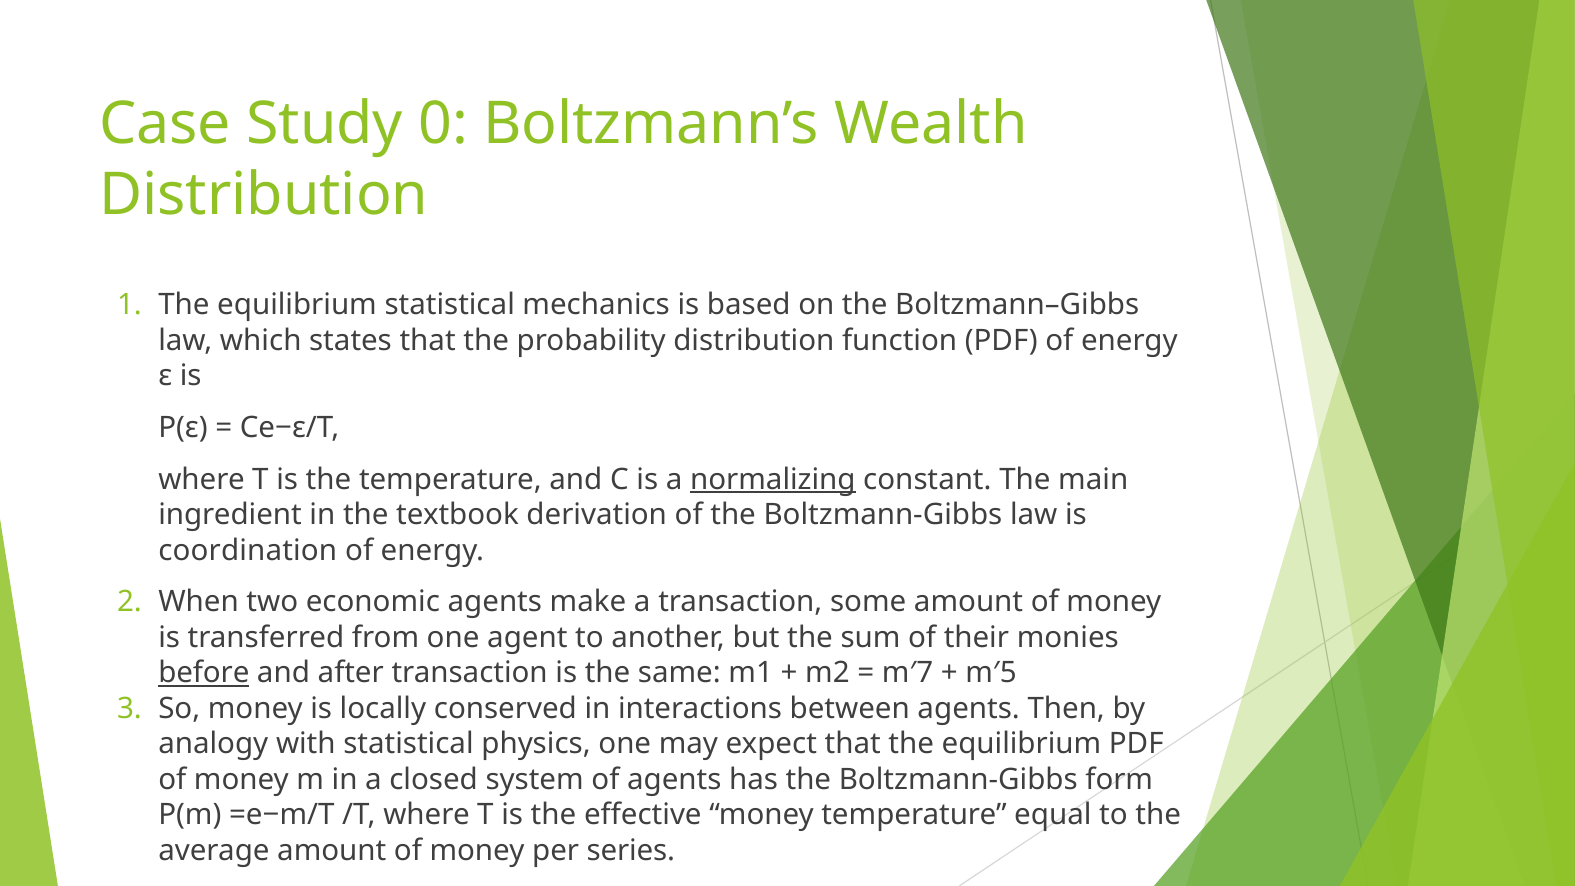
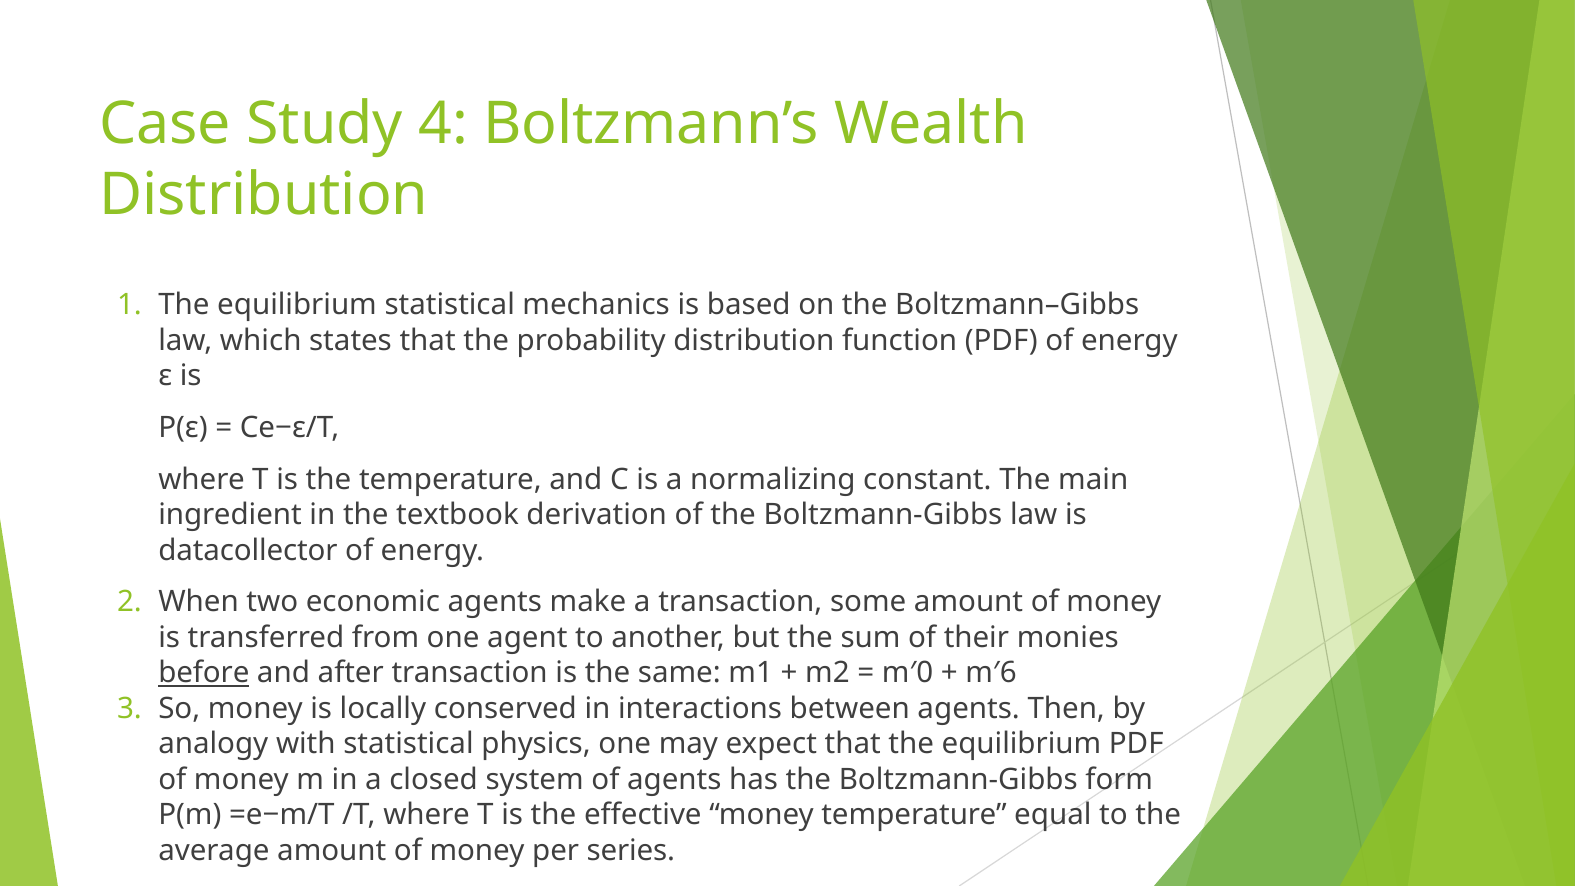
0: 0 -> 4 (443, 124)
normalizing underline: present -> none (773, 479)
coordination: coordination -> datacollector (248, 550)
m′7: m′7 -> m′0 (908, 673)
m′5: m′5 -> m′6 (991, 673)
